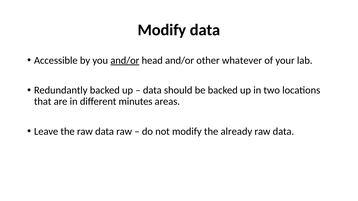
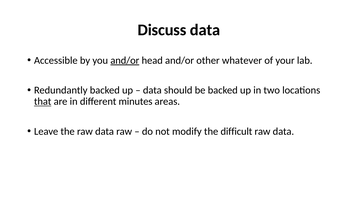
Modify: Modify -> Discuss (162, 30)
that underline: none -> present (43, 102)
already: already -> difficult (236, 132)
